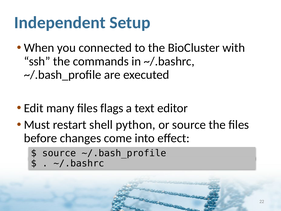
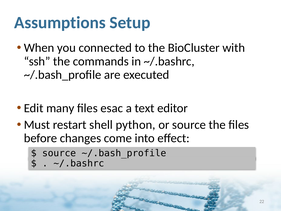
Independent: Independent -> Assumptions (60, 23)
flags: flags -> esac (112, 108)
